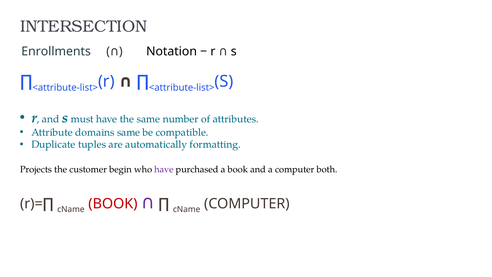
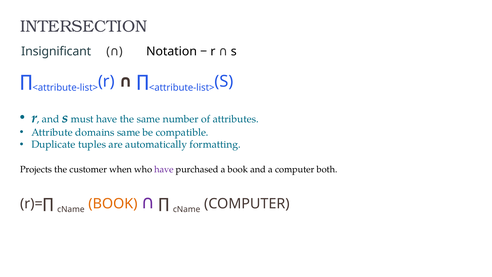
Enrollments: Enrollments -> Insignificant (56, 51)
begin: begin -> when (120, 169)
BOOK colour: red -> orange (113, 203)
